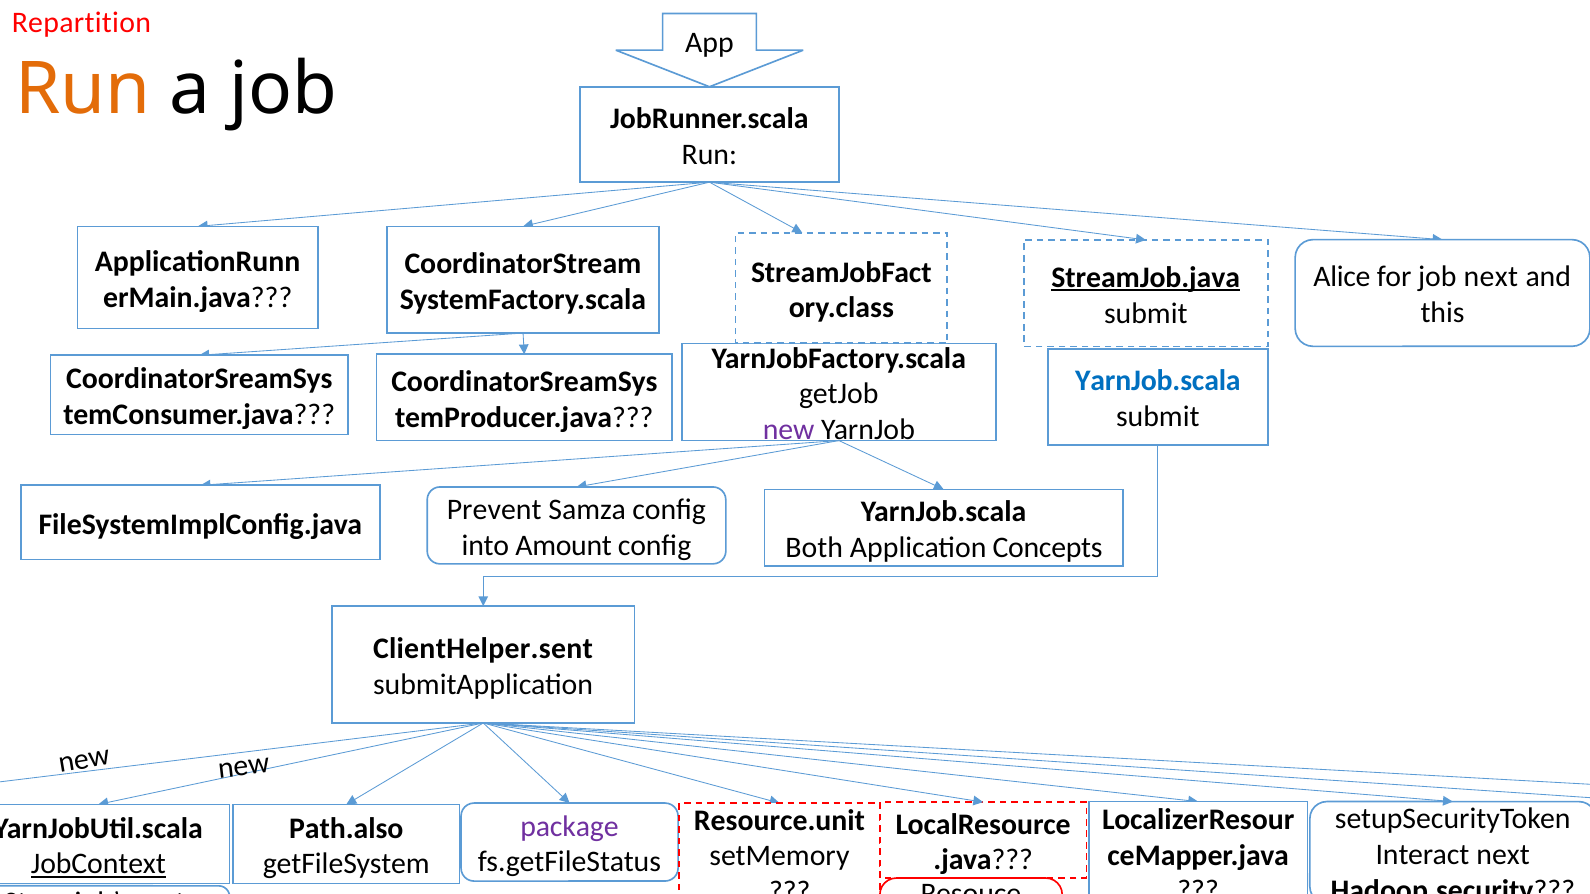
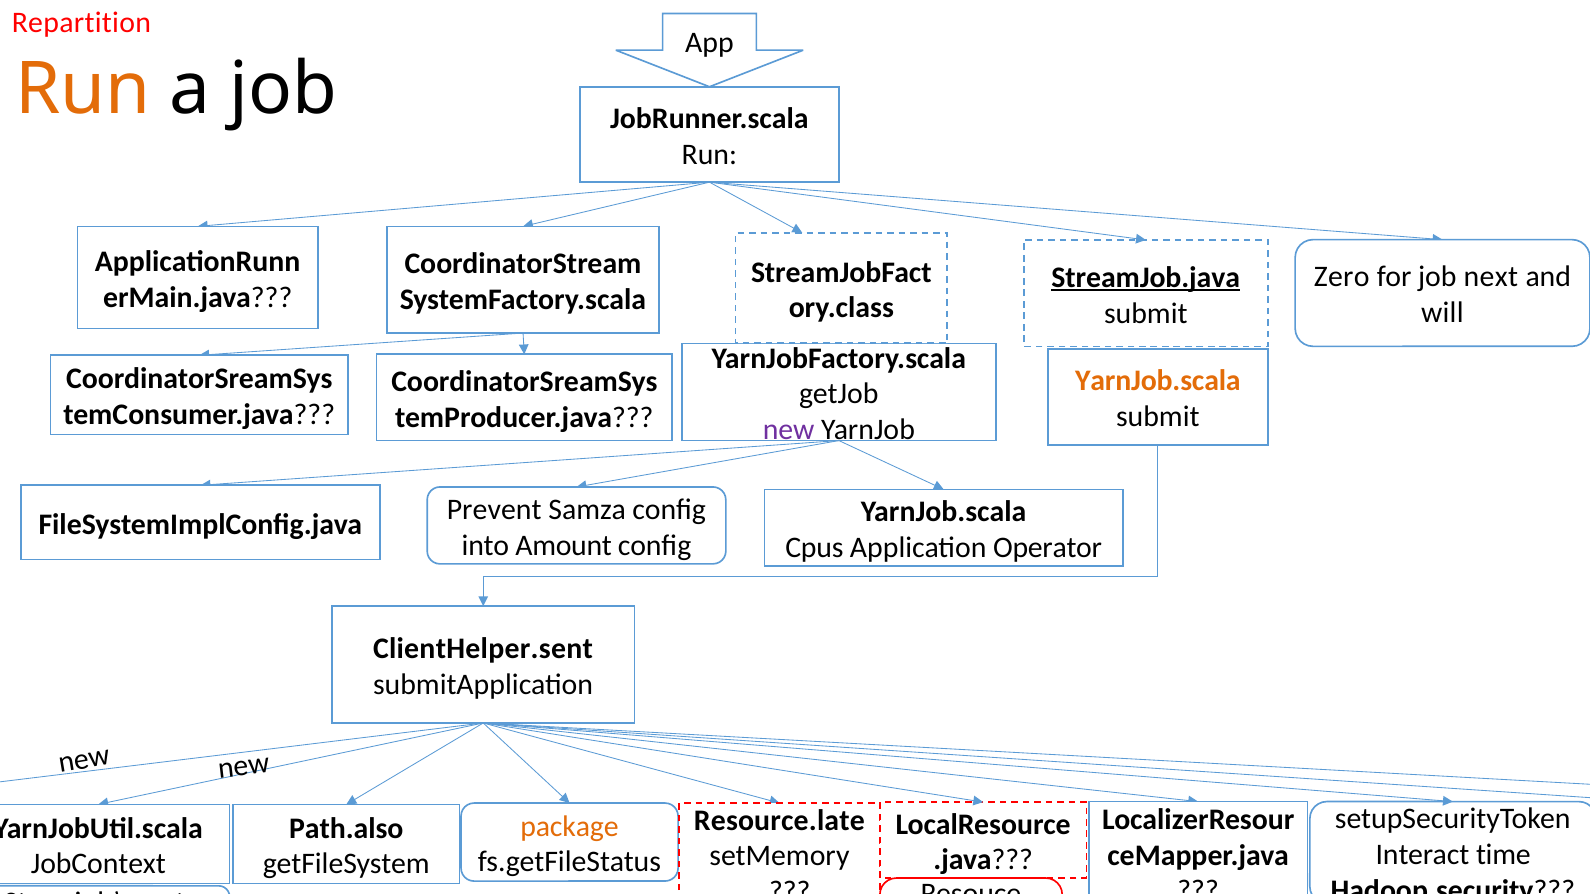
Alice: Alice -> Zero (1342, 277)
this: this -> will (1442, 313)
YarnJob.scala colour: blue -> orange (1158, 381)
Both: Both -> Cpus (814, 548)
Concepts: Concepts -> Operator (1048, 548)
Resource.unit: Resource.unit -> Resource.late (779, 821)
package colour: purple -> orange (569, 827)
Interact next: next -> time (1503, 855)
JobContext underline: present -> none (98, 864)
